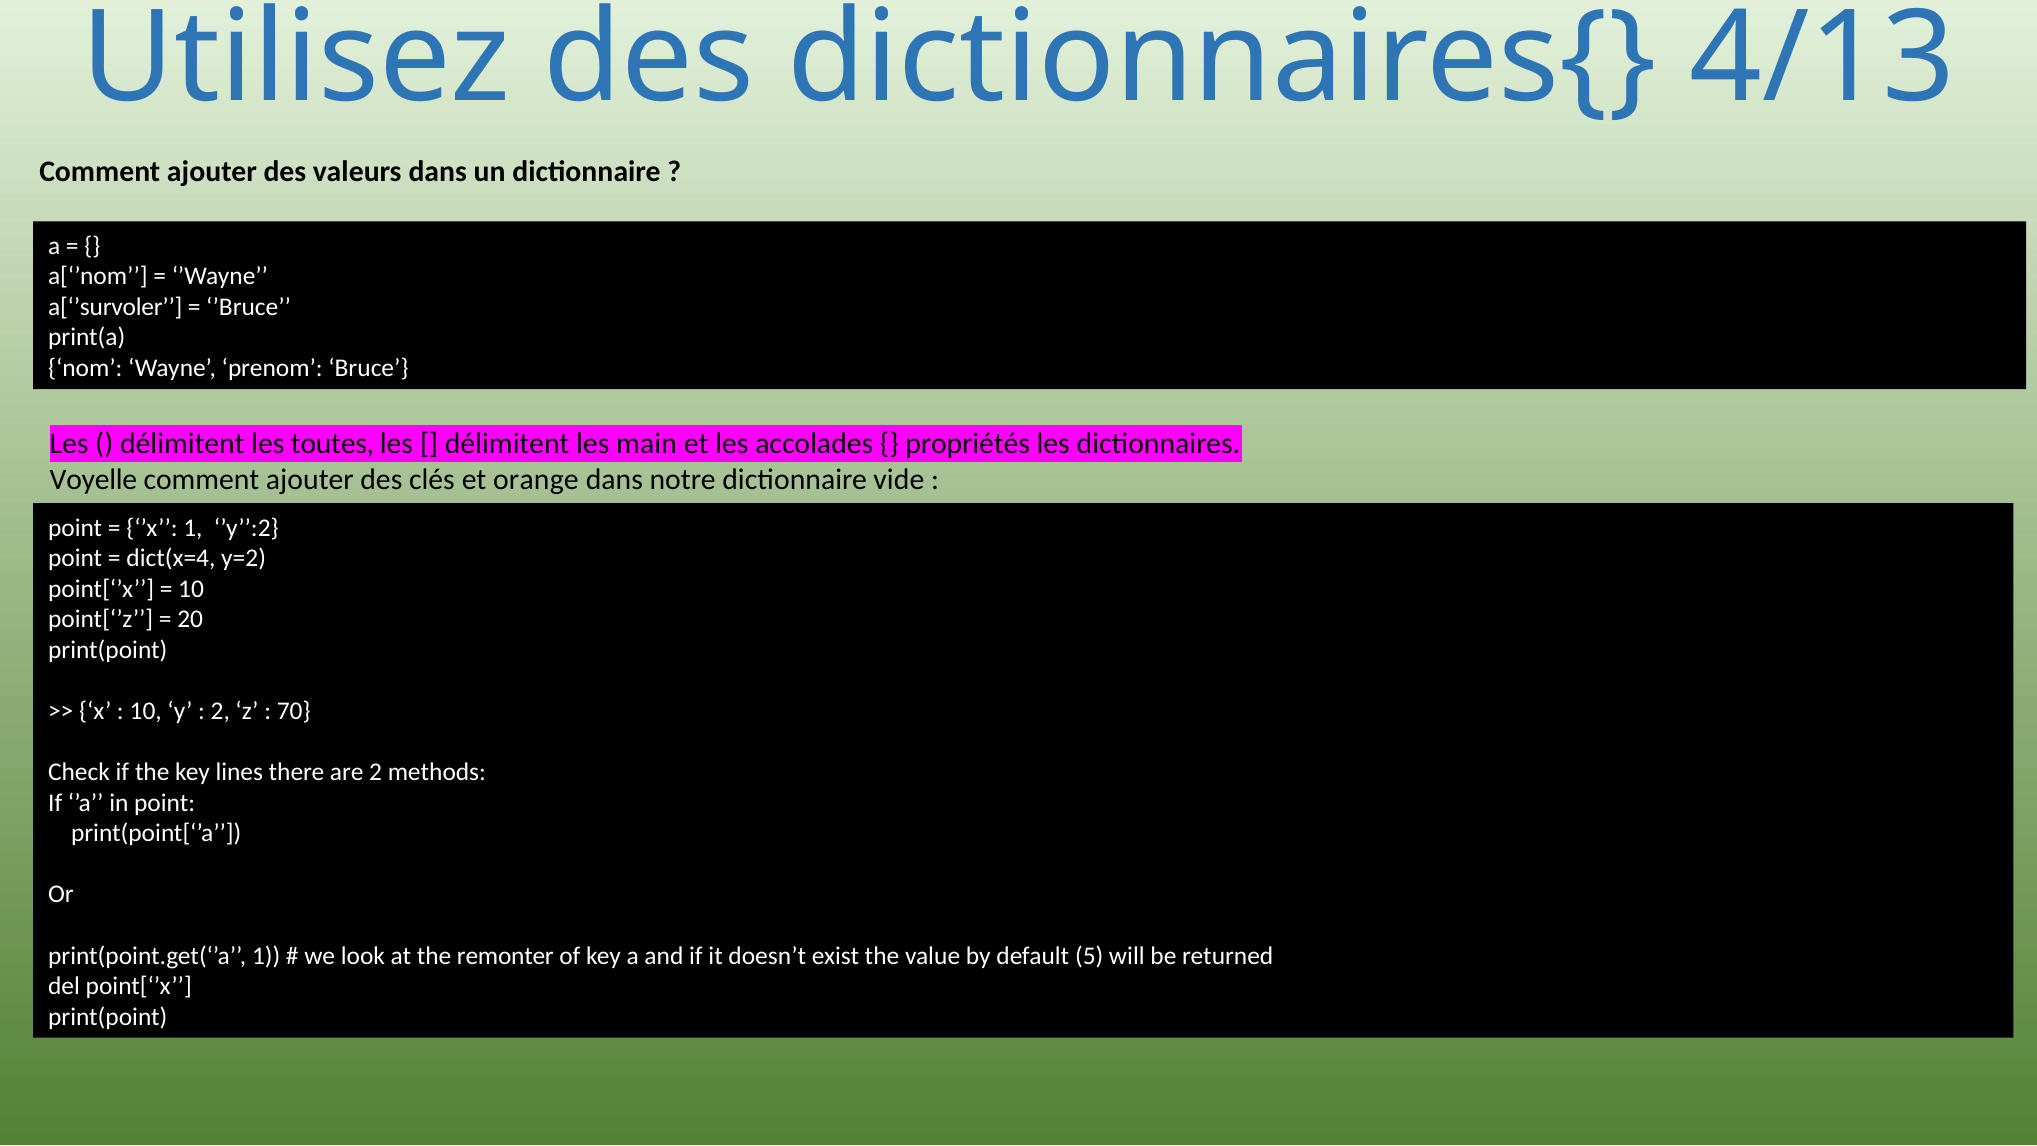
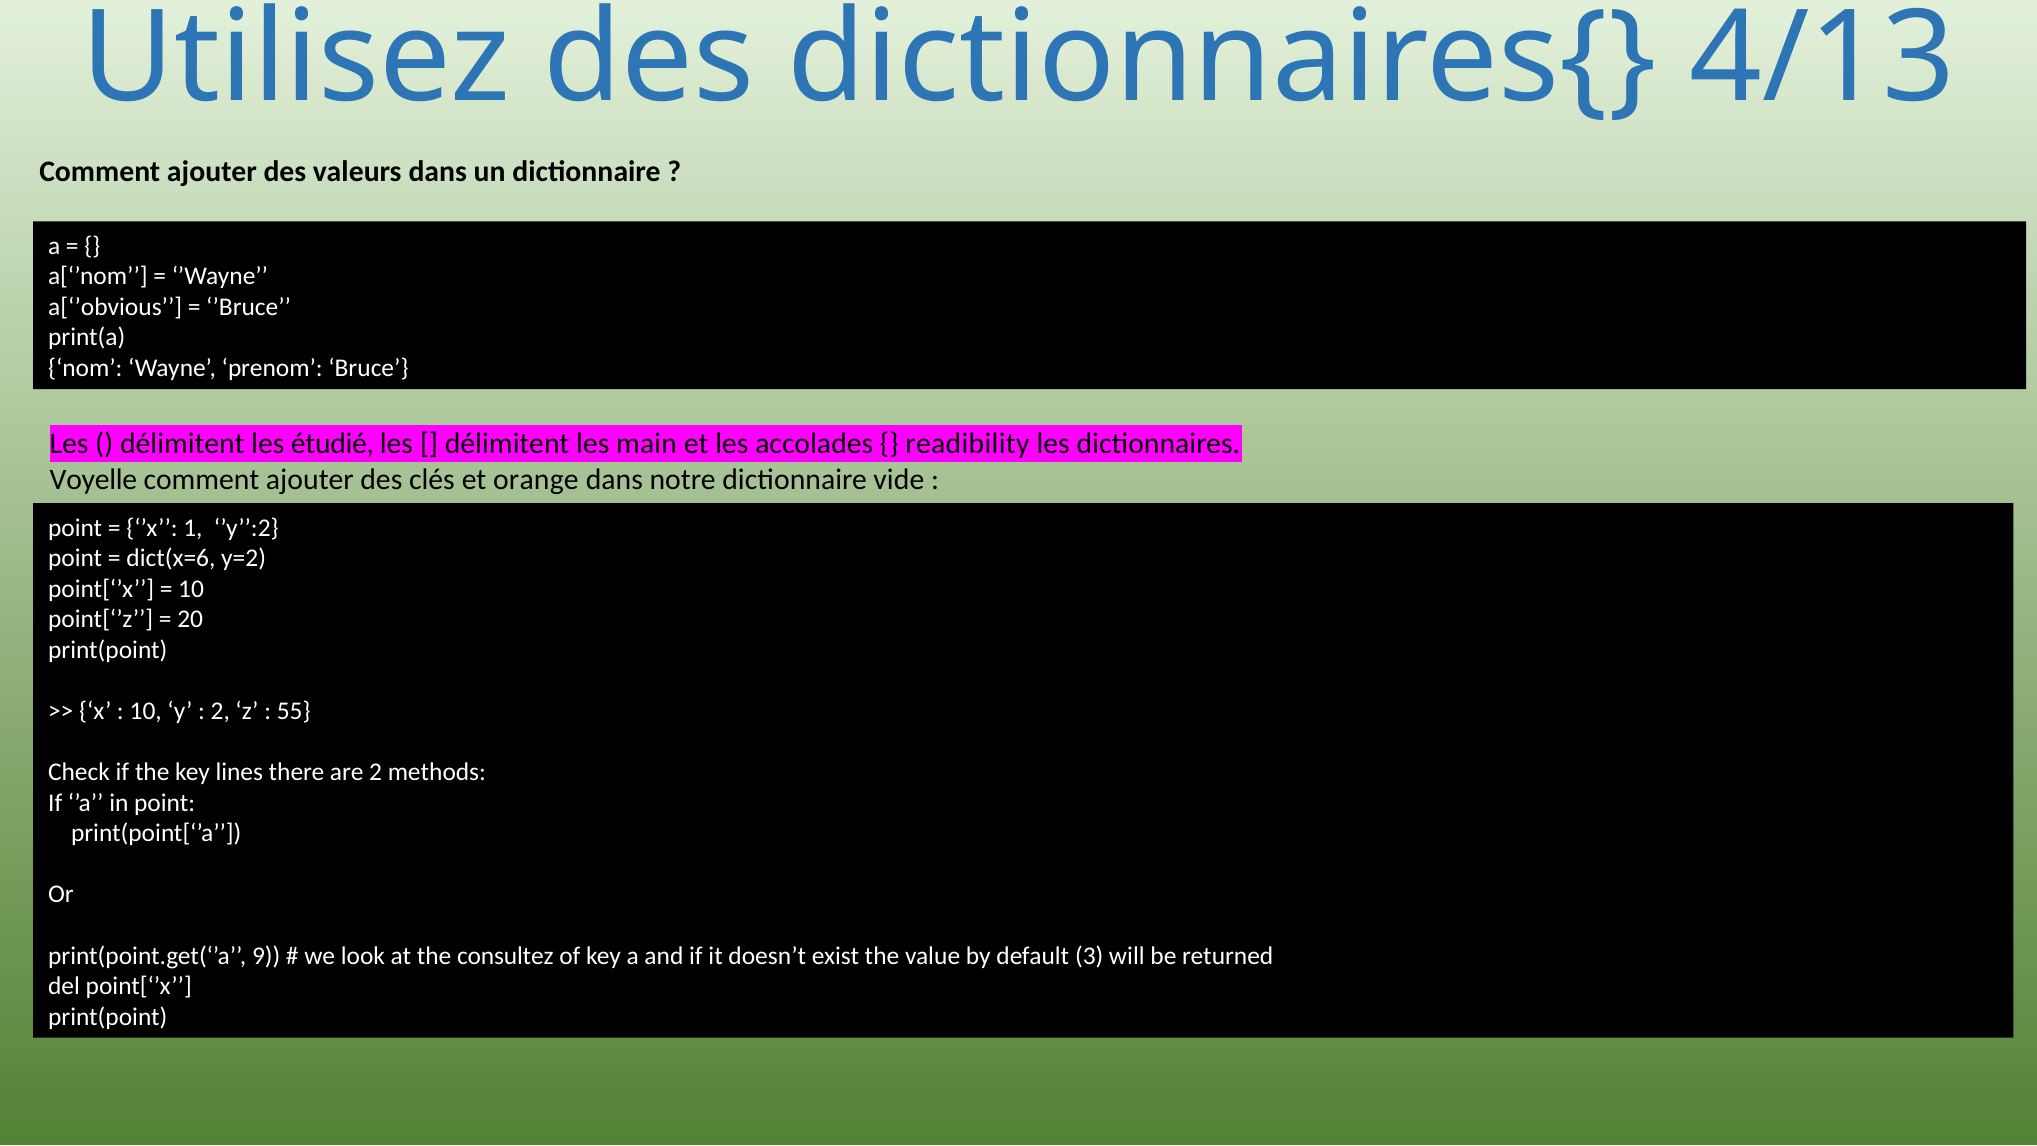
a[‘’survoler: a[‘’survoler -> a[‘’obvious (115, 307)
toutes: toutes -> étudié (332, 444)
propriétés: propriétés -> readibility (968, 444)
dict(x=4: dict(x=4 -> dict(x=6 (171, 558)
70: 70 -> 55 (294, 711)
print(point.get(‘’a 1: 1 -> 9 (266, 955)
remonter: remonter -> consultez (505, 955)
5: 5 -> 3 (1089, 955)
